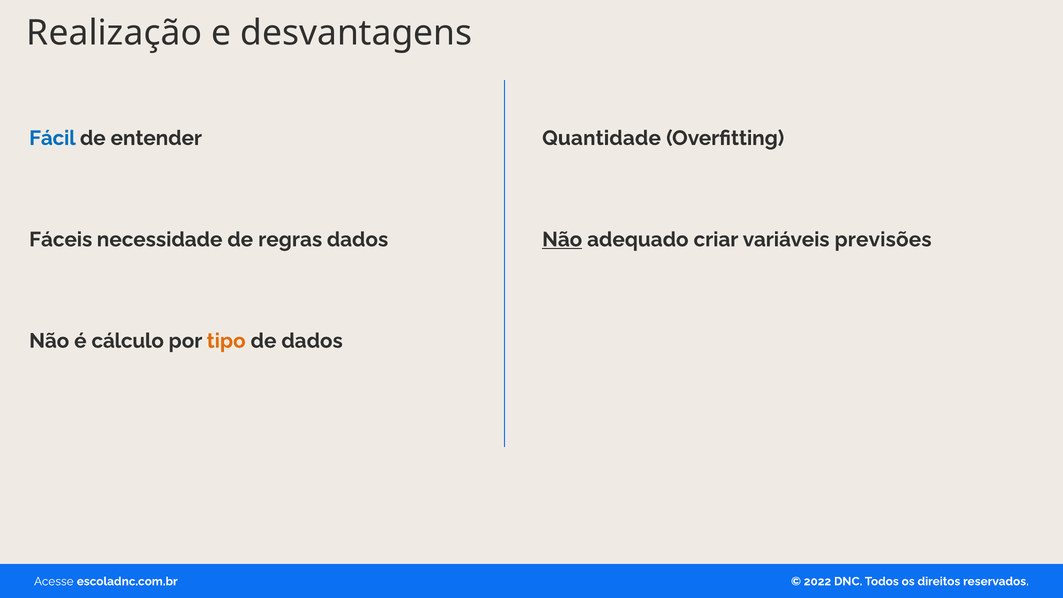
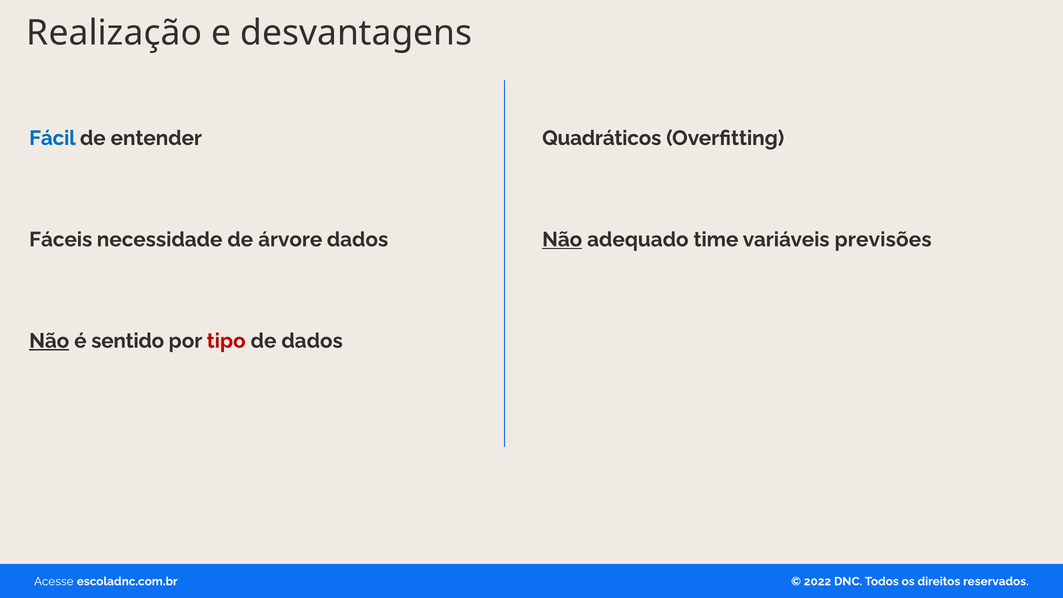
Quantidade: Quantidade -> Quadráticos (602, 138)
regras: regras -> árvore (290, 240)
criar: criar -> time (716, 240)
Não underline: none -> present (49, 341)
cálculo: cálculo -> sentido (128, 341)
tipo colour: orange -> red (226, 341)
